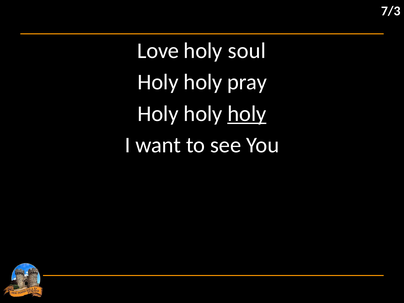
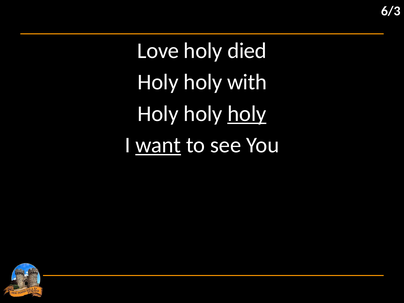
7/3: 7/3 -> 6/3 (391, 11)
soul: soul -> died (247, 51)
pray: pray -> with (247, 82)
want underline: none -> present (158, 145)
